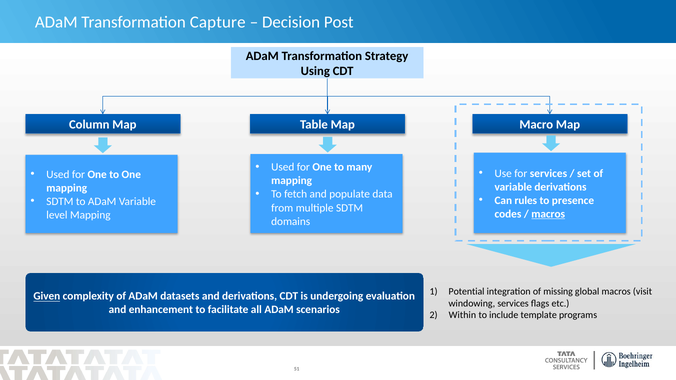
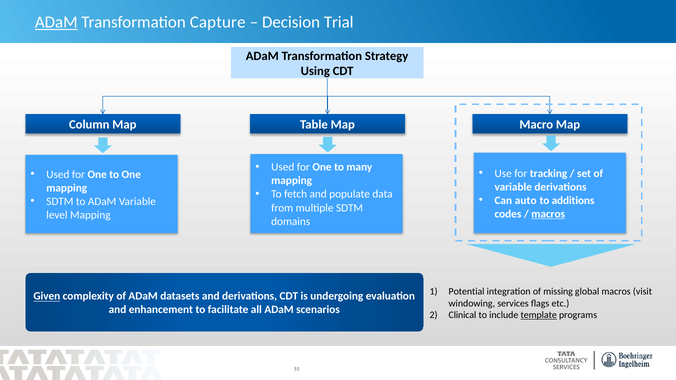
ADaM underline: none -> present (56, 22)
Post: Post -> Trial (339, 22)
for services: services -> tracking (549, 173)
rules: rules -> auto (526, 200)
presence: presence -> additions (573, 200)
Within: Within -> Clinical (462, 315)
template underline: none -> present (539, 315)
